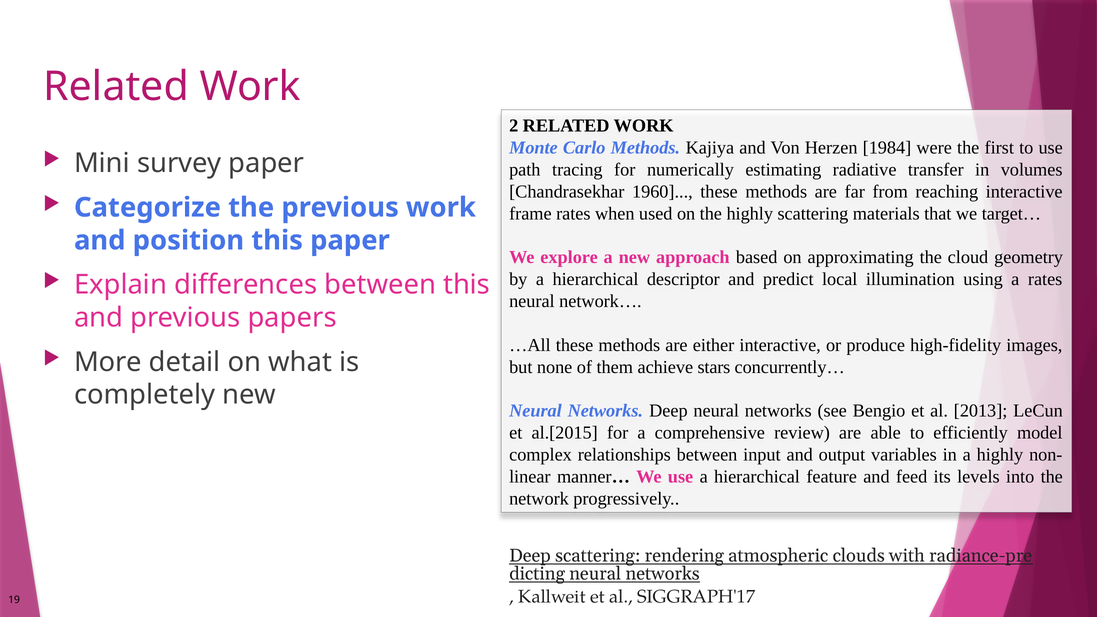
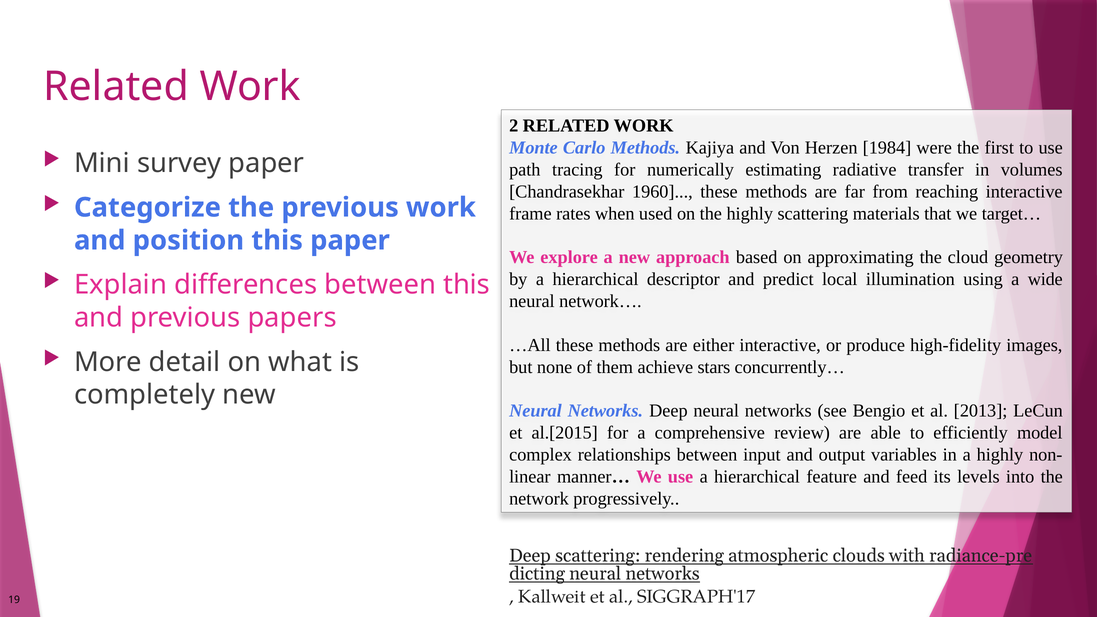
a rates: rates -> wide (1045, 279)
